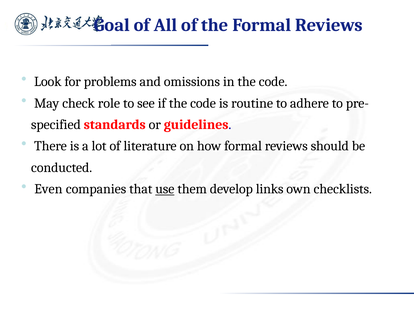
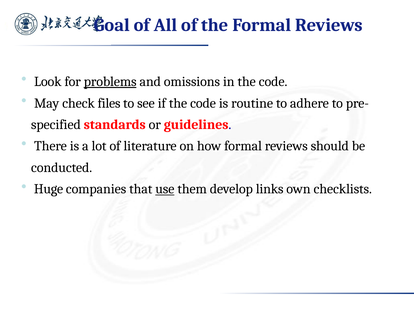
problems underline: none -> present (110, 82)
role: role -> files (109, 103)
Even: Even -> Huge (49, 189)
